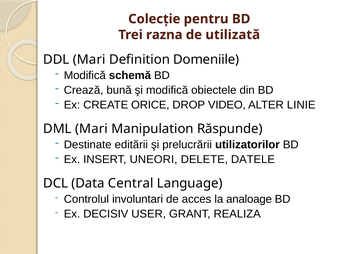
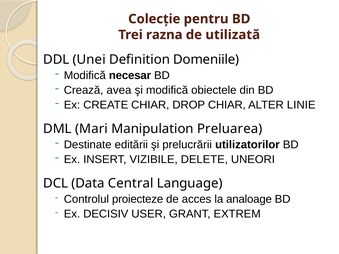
DDL Mari: Mari -> Unei (89, 60)
schemă: schemă -> necesar (130, 75)
bună: bună -> avea (119, 90)
CREATE ORICE: ORICE -> CHIAR (150, 105)
DROP VIDEO: VIDEO -> CHIAR (227, 105)
Răspunde: Răspunde -> Preluarea (230, 129)
UNEORI: UNEORI -> VIZIBILE (154, 160)
DATELE: DATELE -> UNEORI (253, 160)
involuntari: involuntari -> proiecteze (138, 199)
REALIZA: REALIZA -> EXTREM (237, 214)
